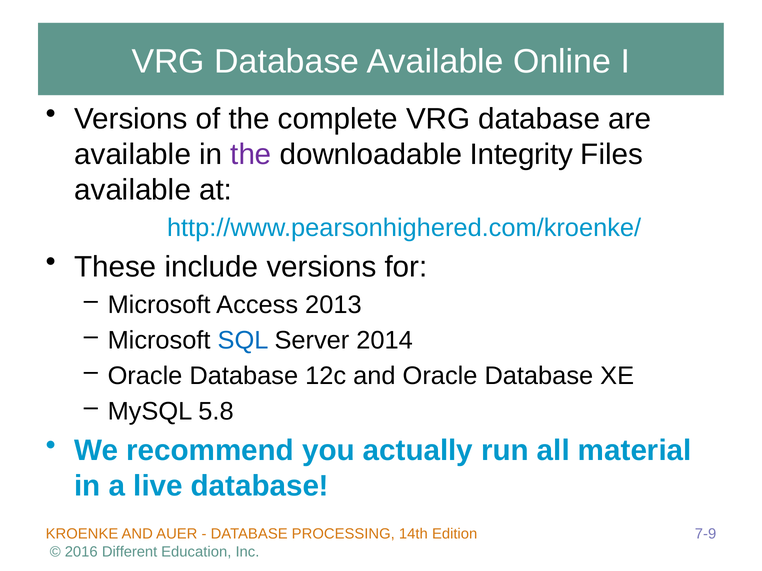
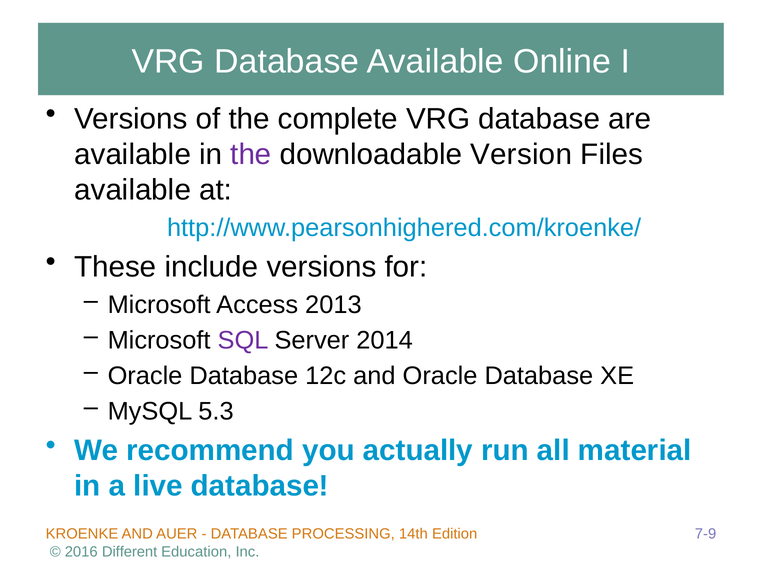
Integrity: Integrity -> Version (521, 154)
SQL colour: blue -> purple (243, 341)
5.8: 5.8 -> 5.3 (216, 412)
